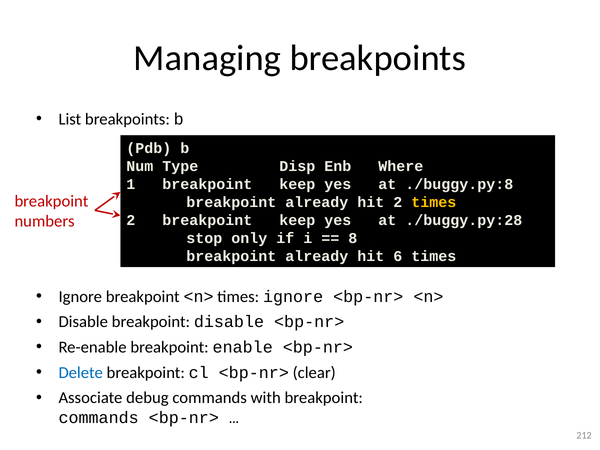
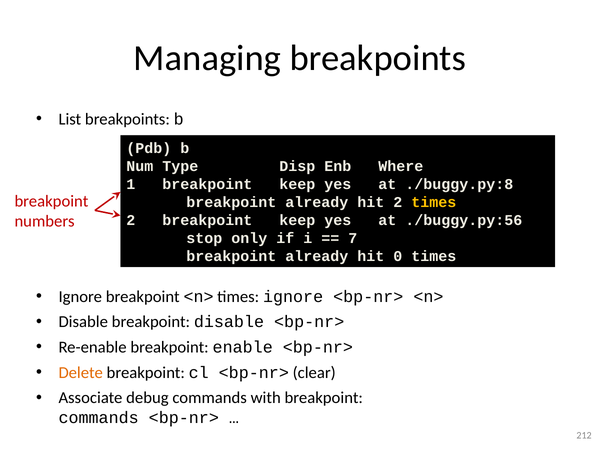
./buggy.py:28: ./buggy.py:28 -> ./buggy.py:56 (464, 220)
8: 8 -> 7 (353, 238)
6: 6 -> 0 (398, 256)
Delete colour: blue -> orange (81, 373)
